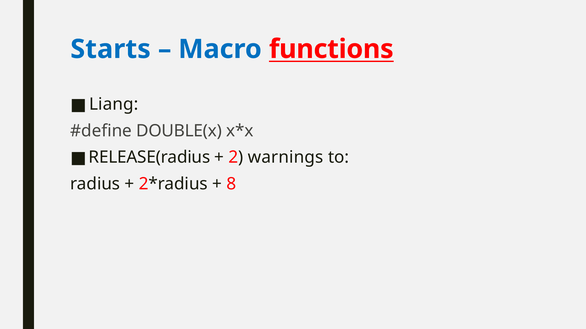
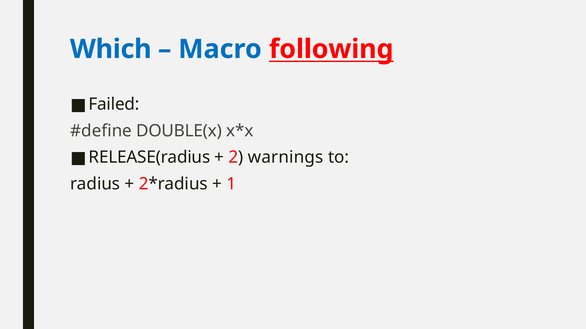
Starts: Starts -> Which (111, 49)
functions: functions -> following (331, 49)
Liang: Liang -> Failed (114, 104)
8: 8 -> 1 (231, 184)
